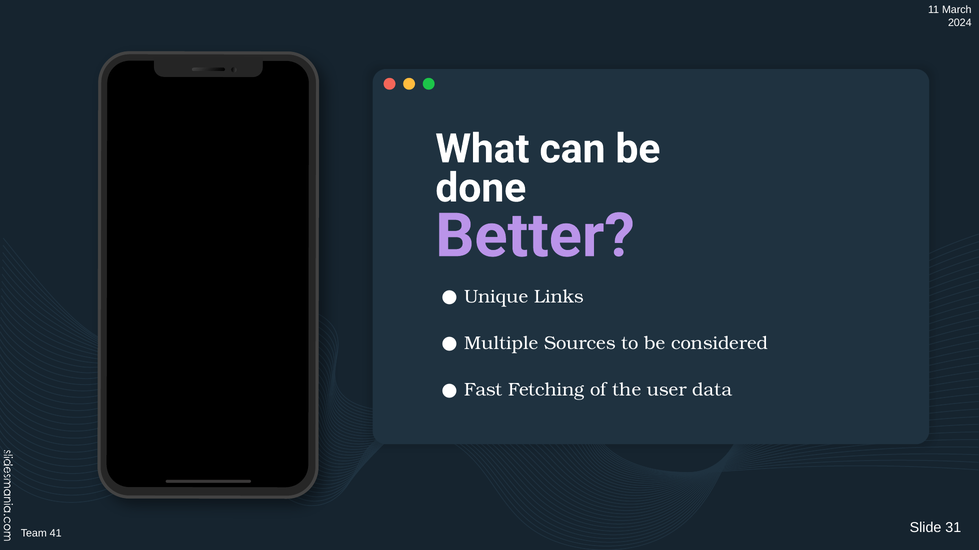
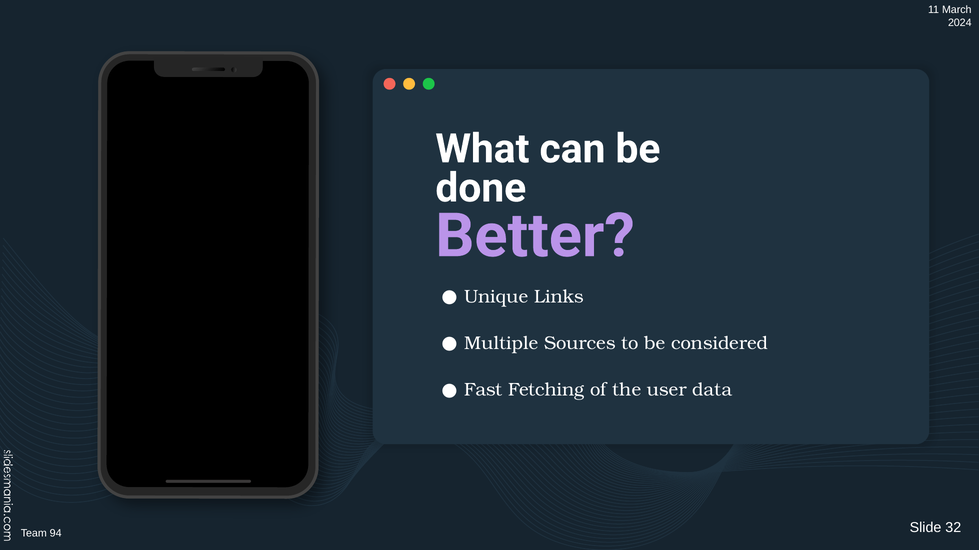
31: 31 -> 32 (953, 528)
41: 41 -> 94 (56, 534)
